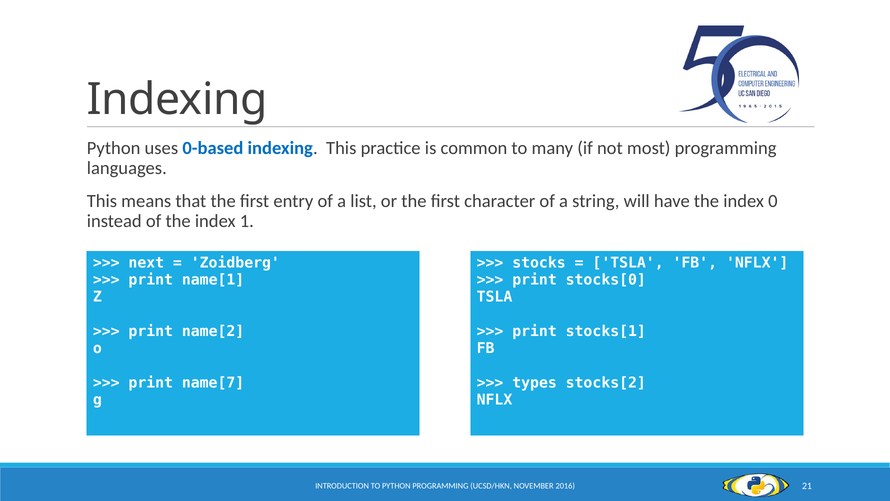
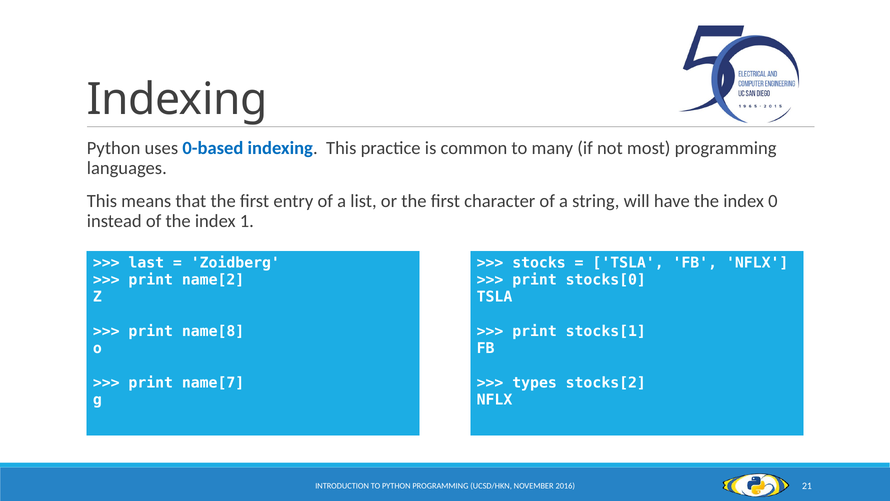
next: next -> last (146, 262)
name[1: name[1 -> name[2 (213, 280)
name[2: name[2 -> name[8 (213, 331)
